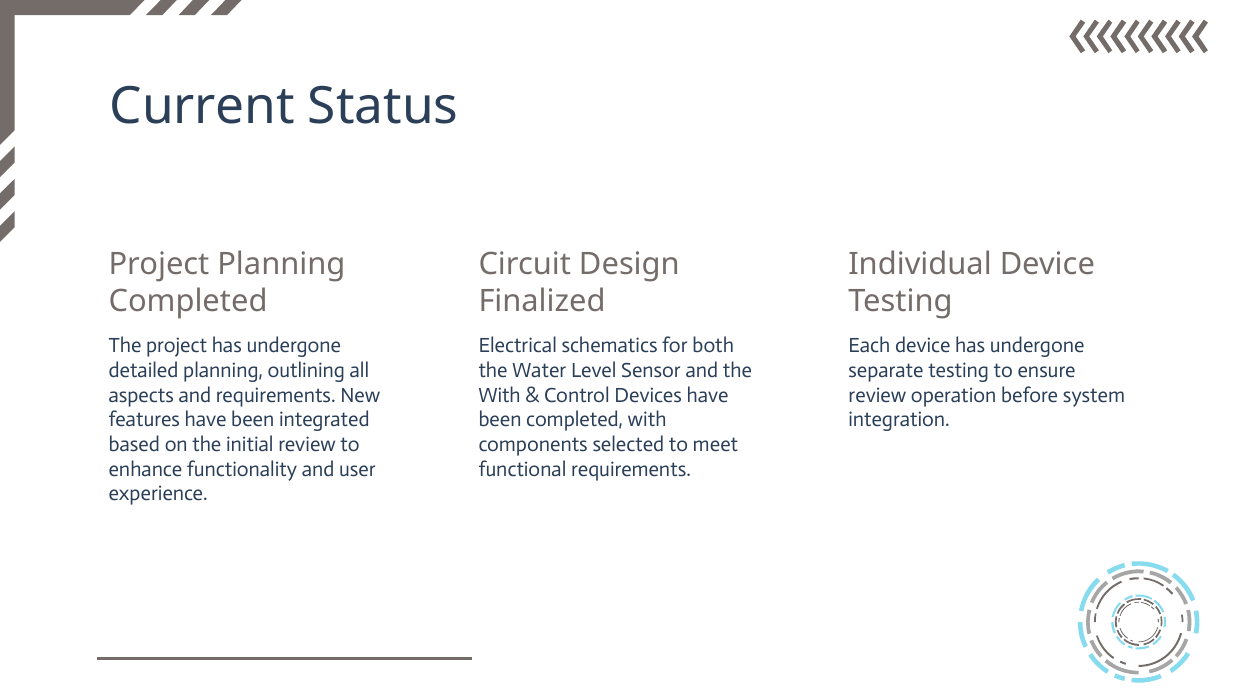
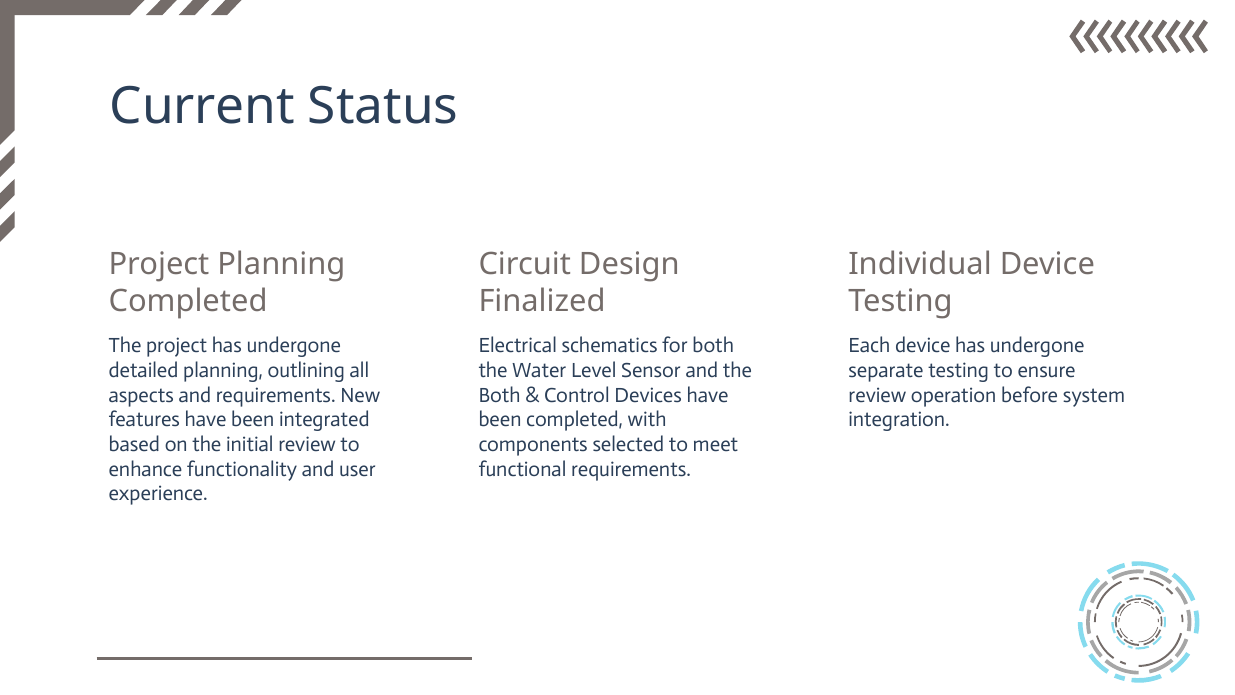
With: With -> Both (500, 395)
